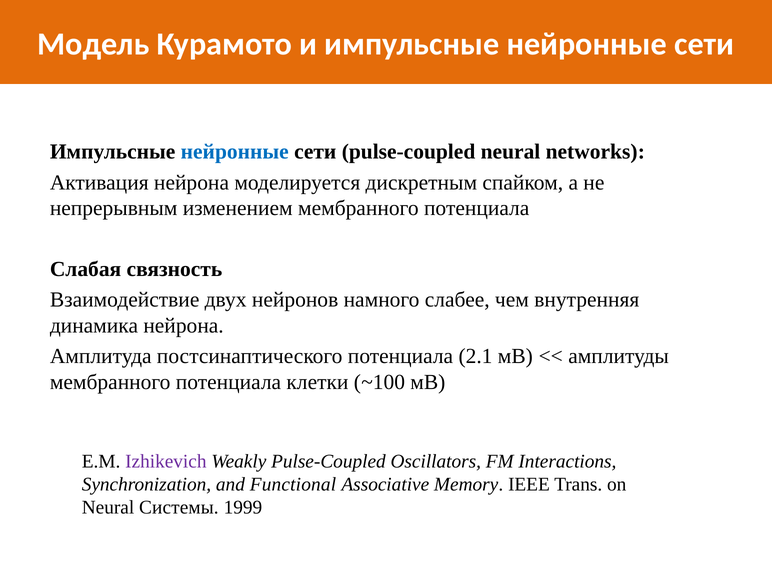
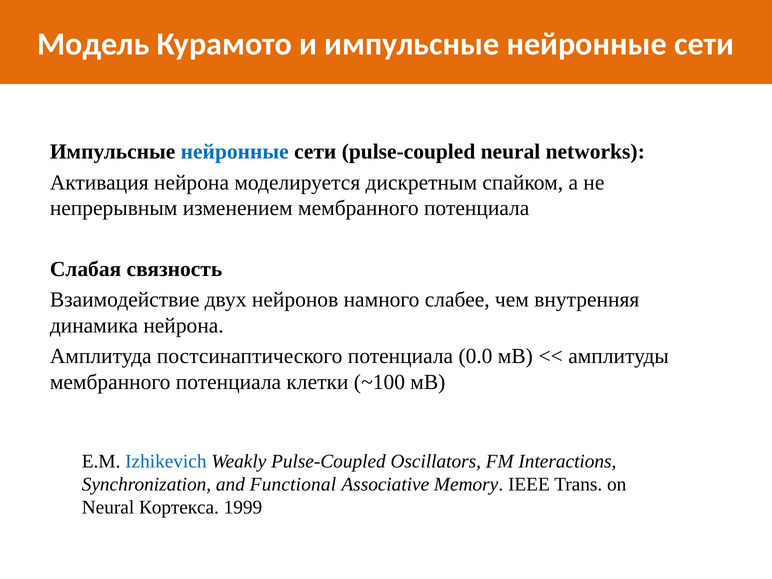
2.1: 2.1 -> 0.0 (475, 356)
Izhikevich colour: purple -> blue (166, 461)
Системы: Системы -> Кортекса (179, 508)
